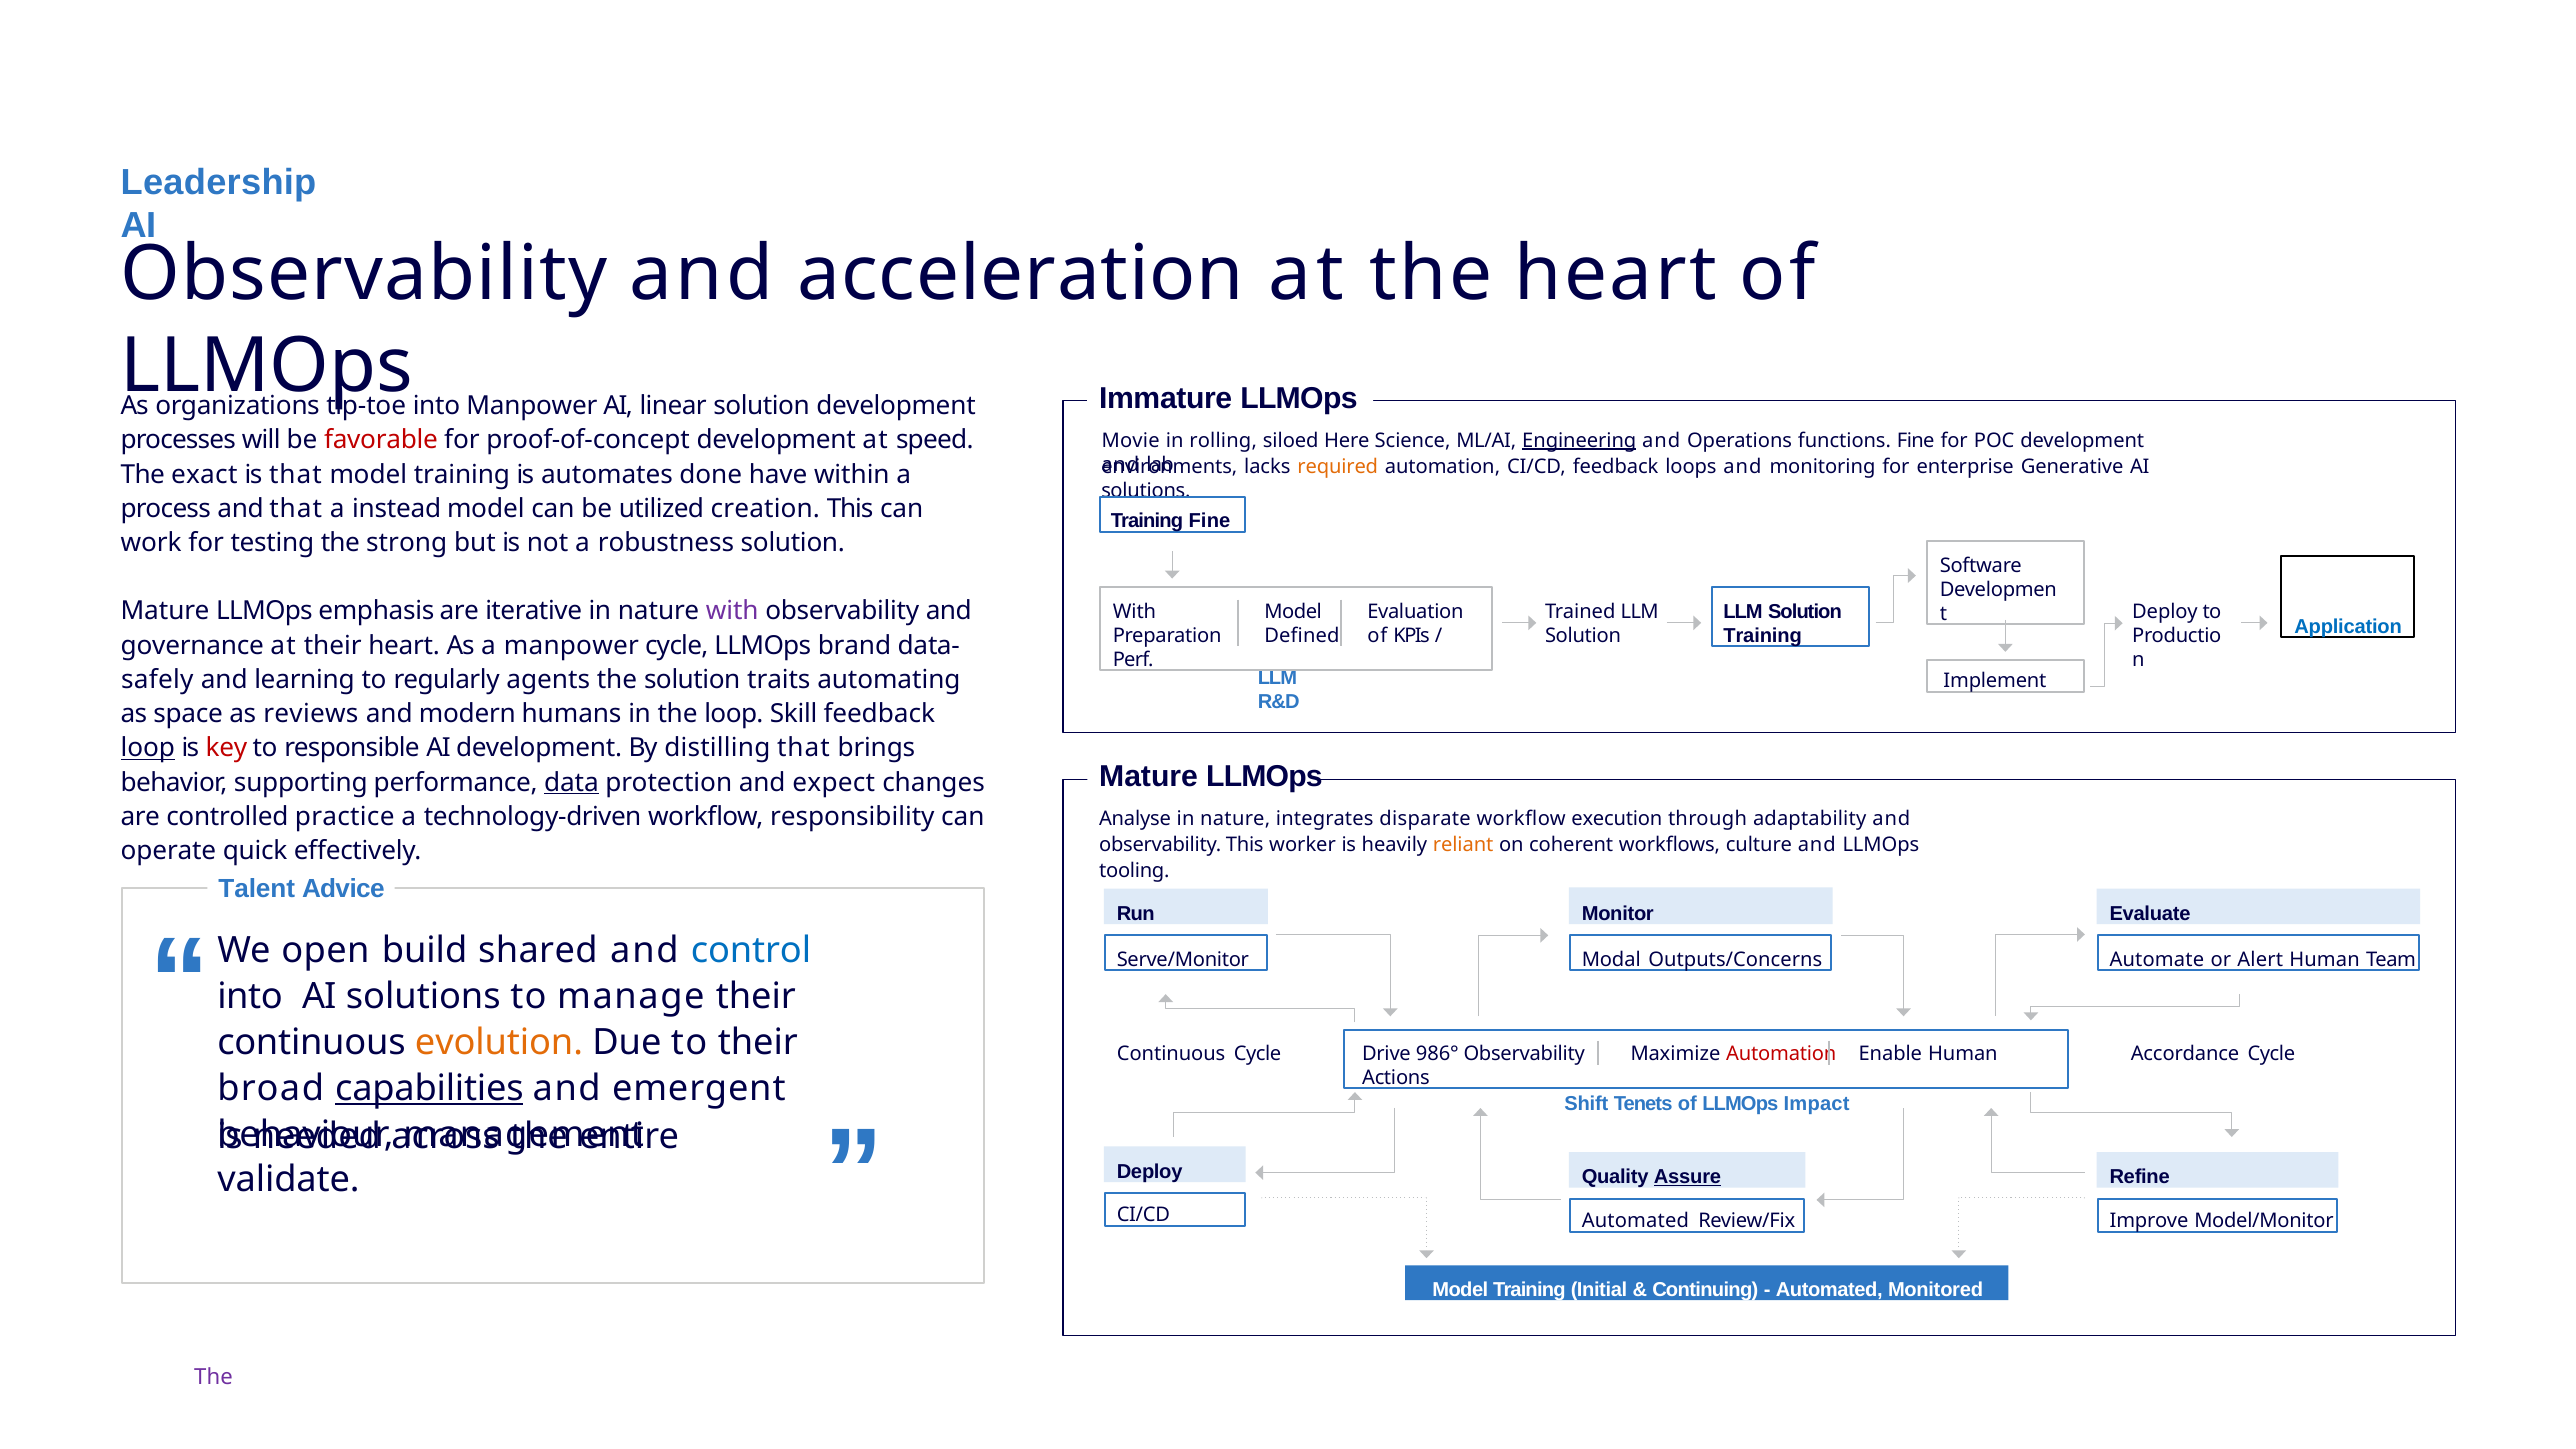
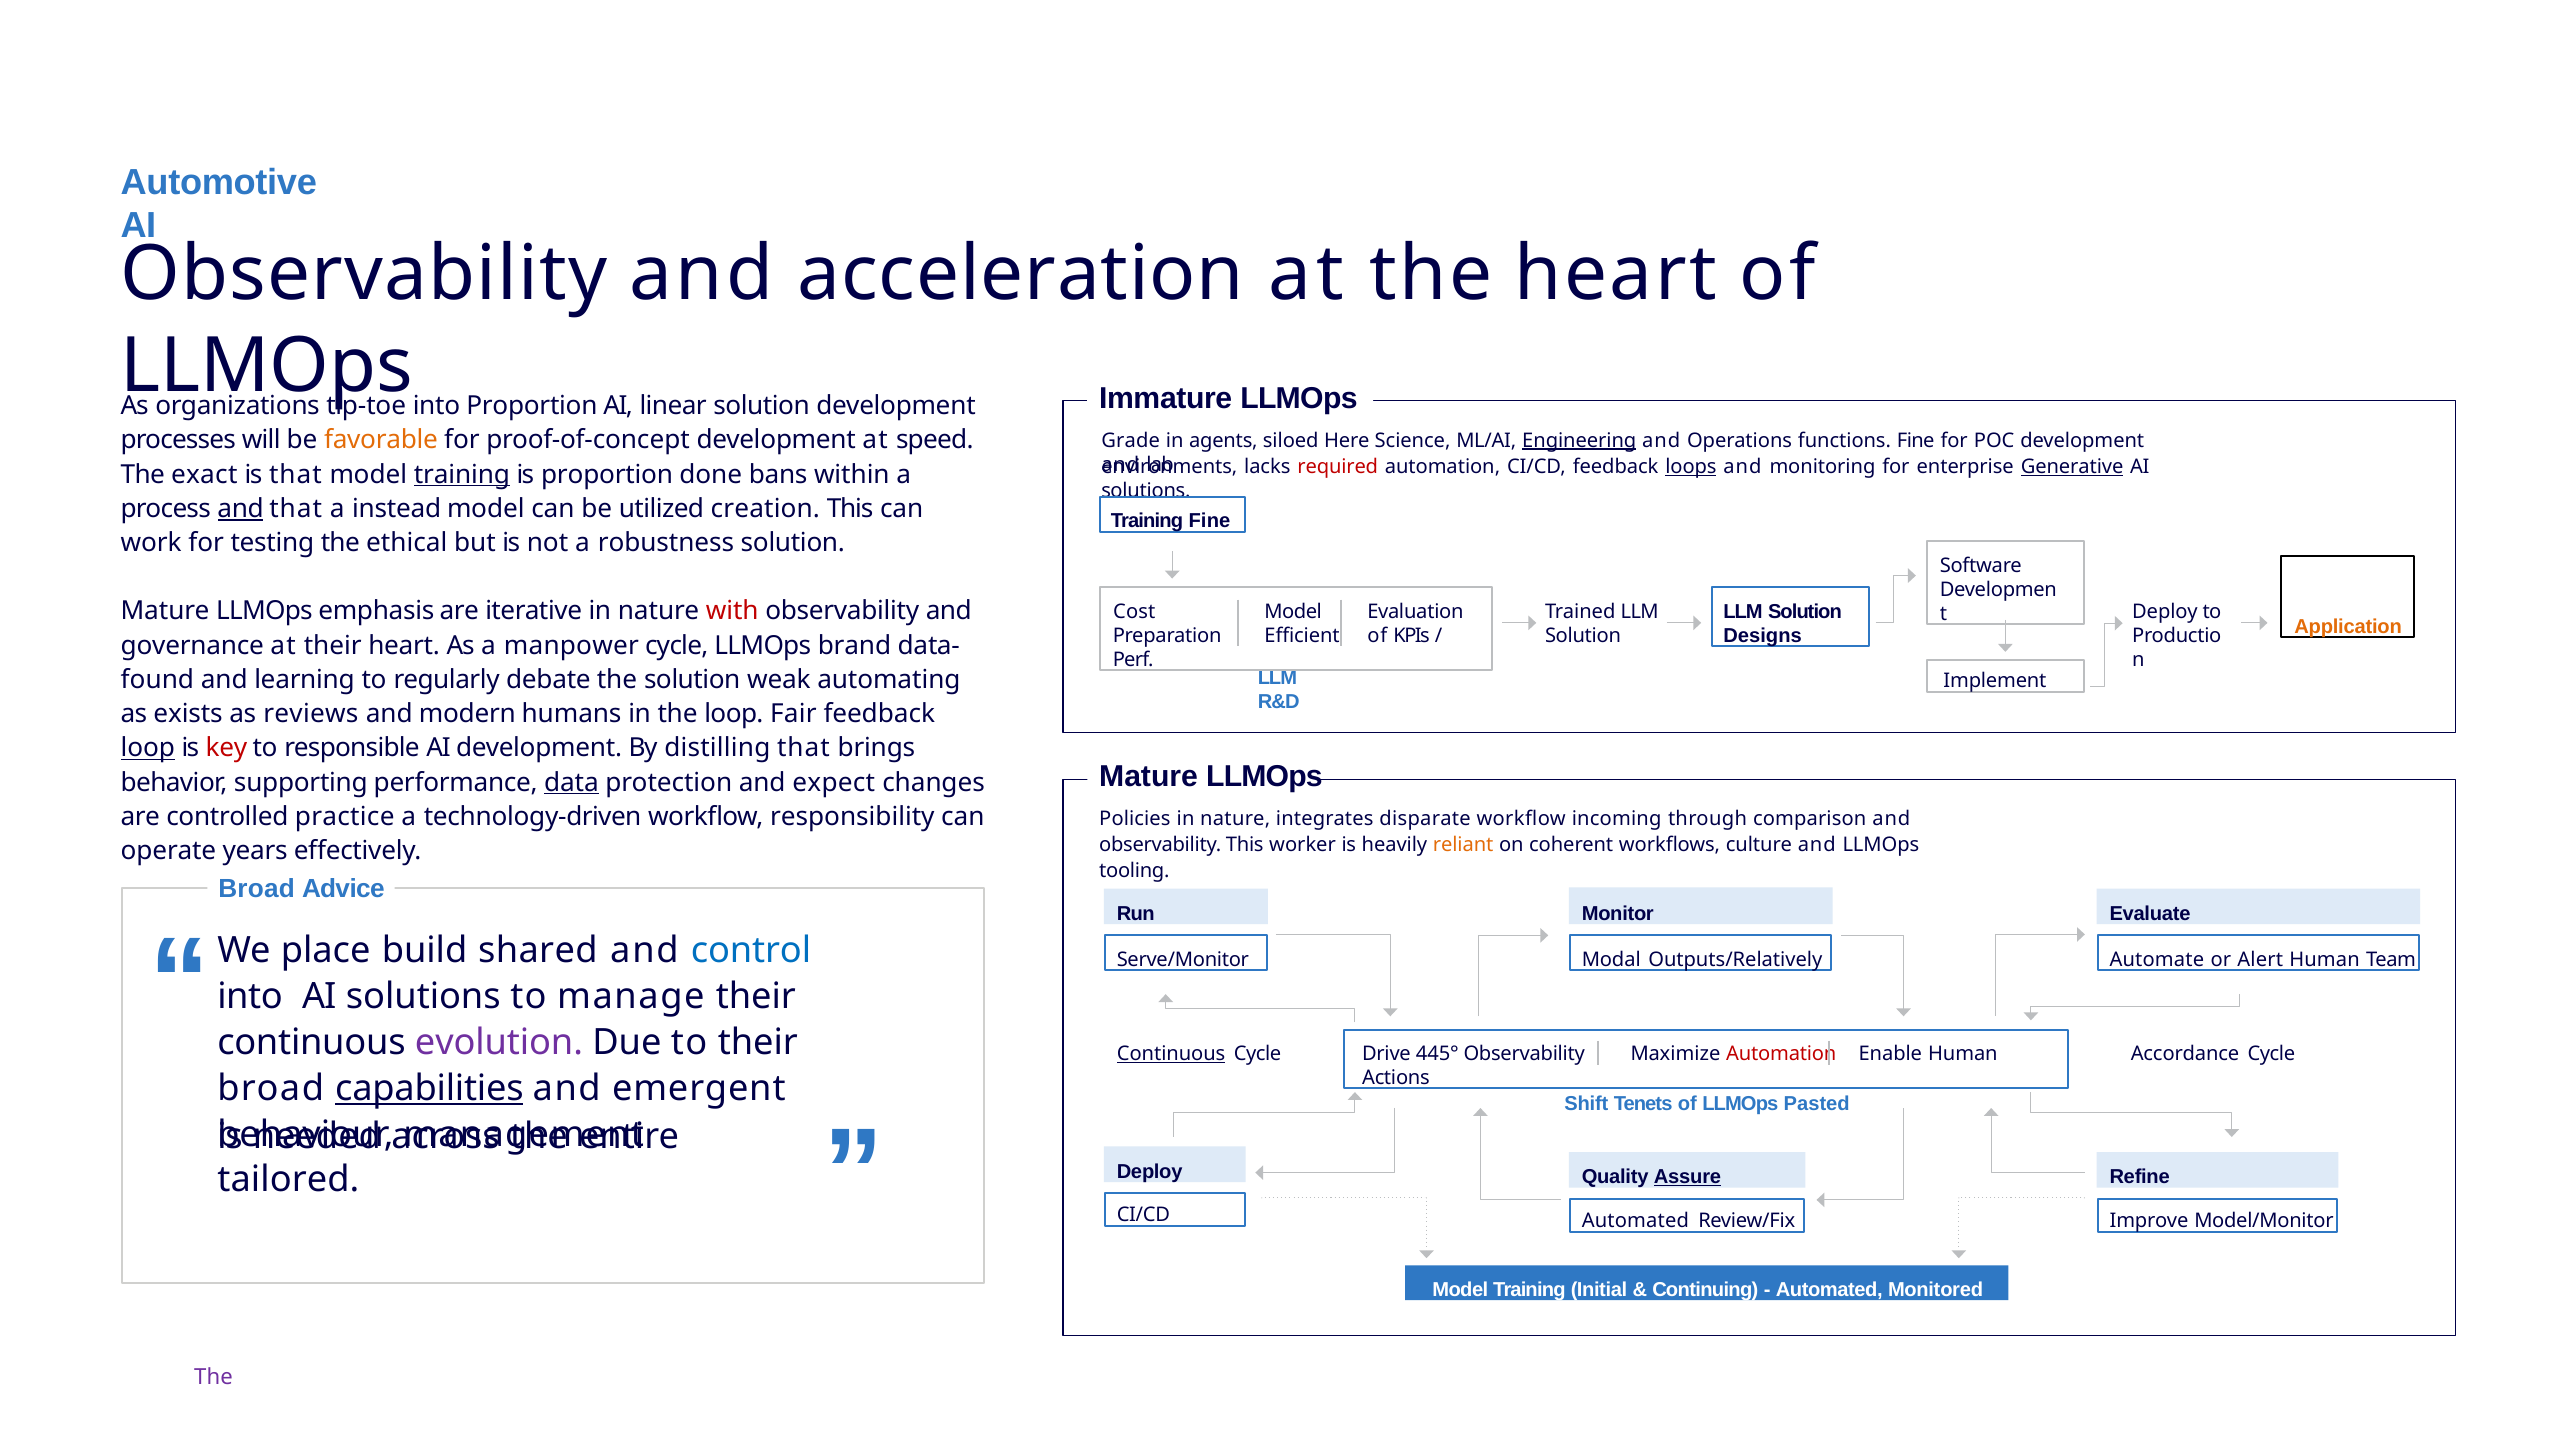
Leadership: Leadership -> Automotive (219, 182)
into Manpower: Manpower -> Proportion (532, 406)
favorable colour: red -> orange (381, 440)
Movie: Movie -> Grade (1131, 440)
rolling: rolling -> agents (1223, 440)
required colour: orange -> red (1338, 467)
loops underline: none -> present (1691, 467)
Generative underline: none -> present (2072, 467)
training underline: none -> present (462, 474)
is automates: automates -> proportion (607, 474)
have: have -> bans (778, 474)
and underline: none -> present (241, 509)
strong: strong -> ethical (407, 543)
with colour: purple -> red (732, 611)
With: With -> Cost (1134, 611)
Application colour: blue -> orange (2348, 626)
Training: Training -> Designs (1763, 636)
Defined: Defined -> Efficient (1302, 636)
safely: safely -> found (157, 680)
agents: agents -> debate (548, 680)
traits: traits -> weak (779, 680)
space: space -> exists (188, 714)
Skill: Skill -> Fair (793, 714)
Analyse: Analyse -> Policies (1135, 819)
execution: execution -> incoming (1617, 819)
adaptability: adaptability -> comparison (1810, 819)
quick: quick -> years (255, 851)
Talent: Talent -> Broad (257, 889)
open: open -> place (326, 951)
Outputs/Concerns: Outputs/Concerns -> Outputs/Relatively (1735, 960)
evolution colour: orange -> purple (499, 1043)
986°: 986° -> 445° (1437, 1054)
Continuous underline: none -> present (1171, 1054)
Impact: Impact -> Pasted (1817, 1104)
validate: validate -> tailored (288, 1180)
